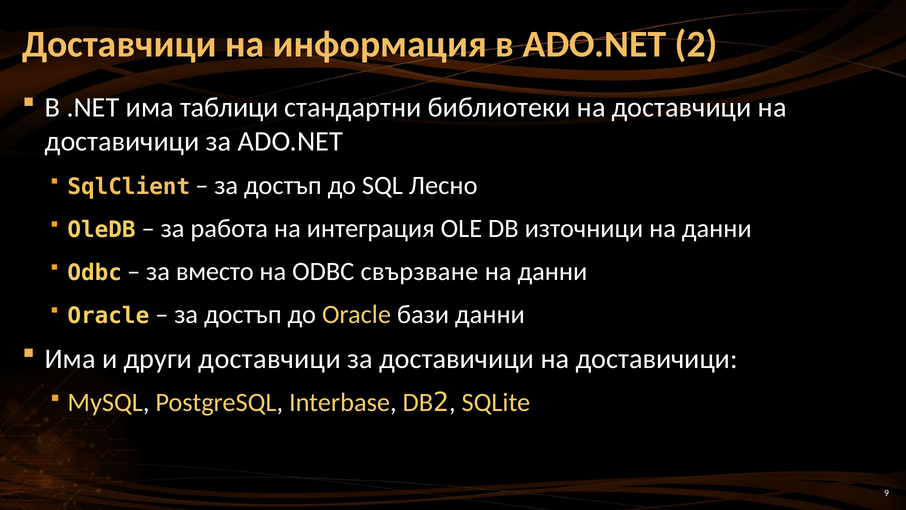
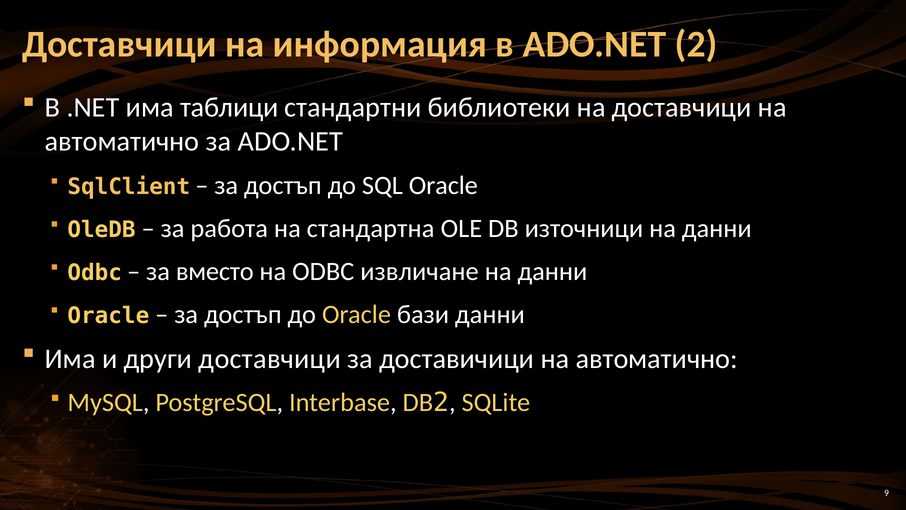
доставичици: доставичици -> автоматично (122, 141)
SQL Лесно: Лесно -> Oracle (443, 185)
интеграция: интеграция -> стандартна (371, 228)
свързване: свързване -> извличане (420, 271)
доставичици на доставичици: доставичици -> автоматично (657, 359)
